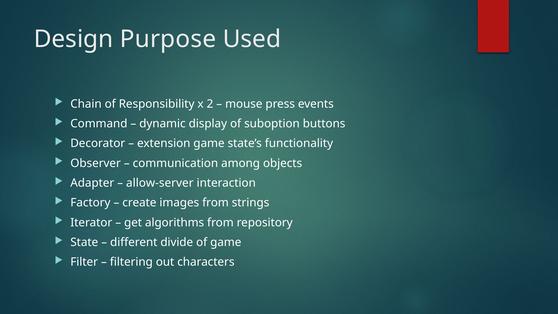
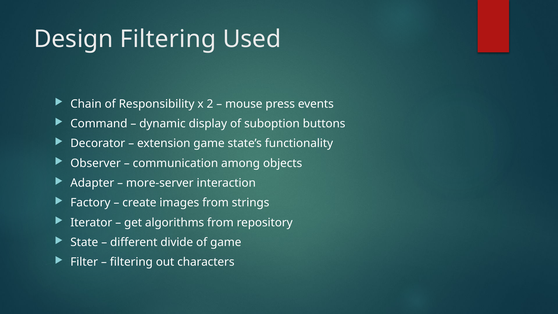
Design Purpose: Purpose -> Filtering (168, 39)
allow-server: allow-server -> more-server (160, 183)
